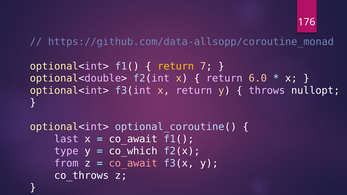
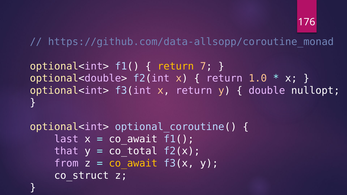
6.0: 6.0 -> 1.0 (258, 78)
throws: throws -> double (267, 91)
type: type -> that (66, 151)
co_which: co_which -> co_total (133, 151)
co_await colour: pink -> yellow (133, 163)
co_throws: co_throws -> co_struct (82, 176)
